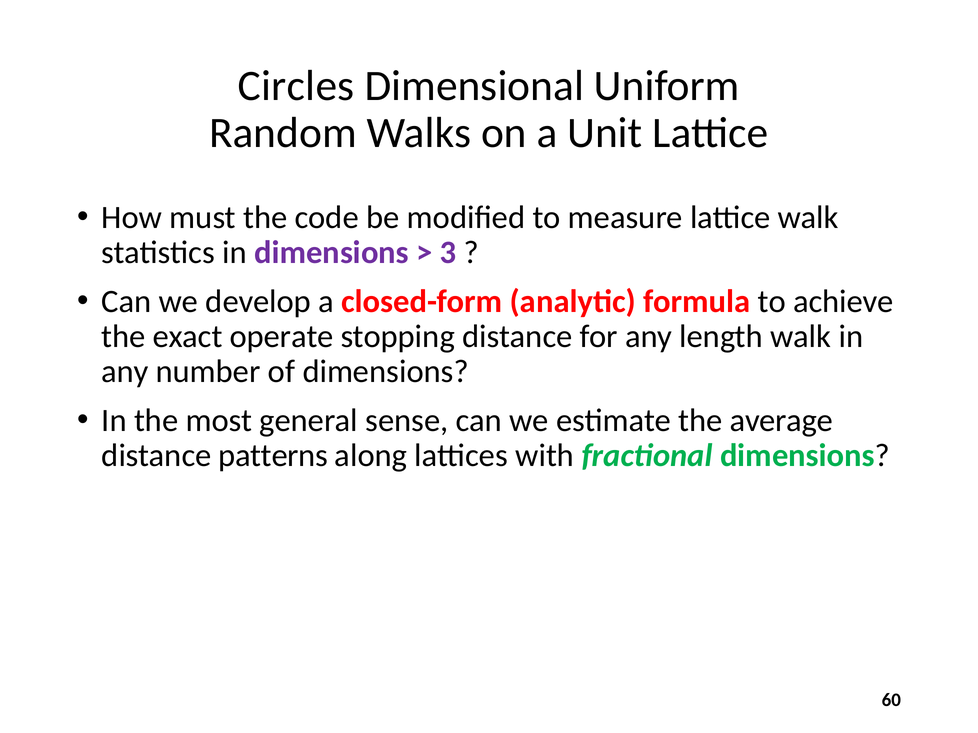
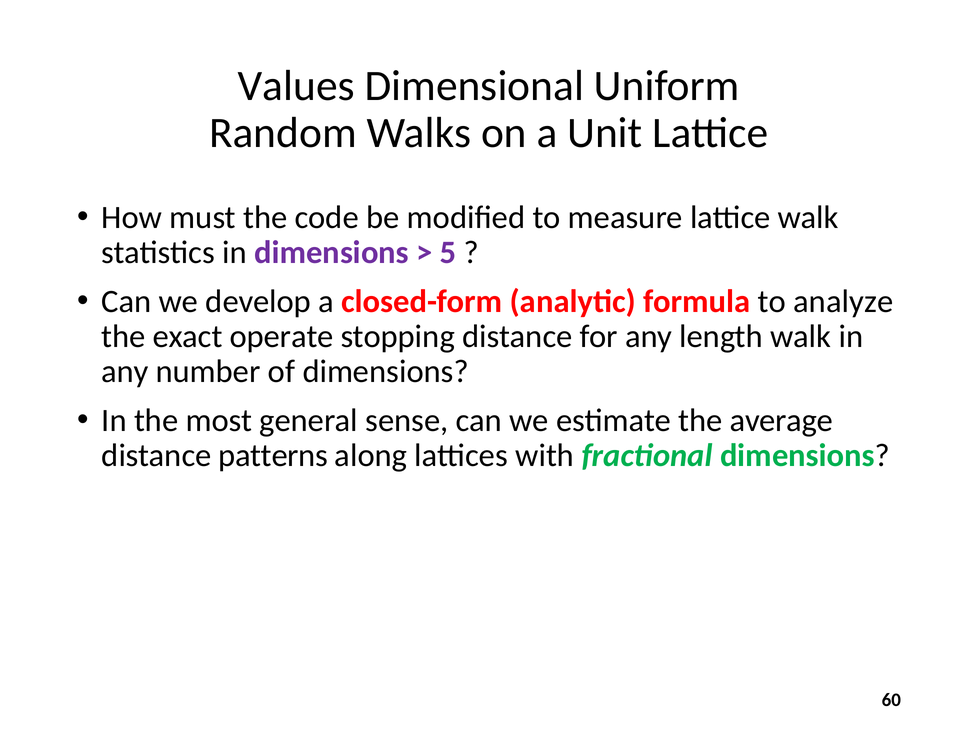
Circles: Circles -> Values (296, 86)
3: 3 -> 5 (448, 253)
achieve: achieve -> analyze (843, 302)
